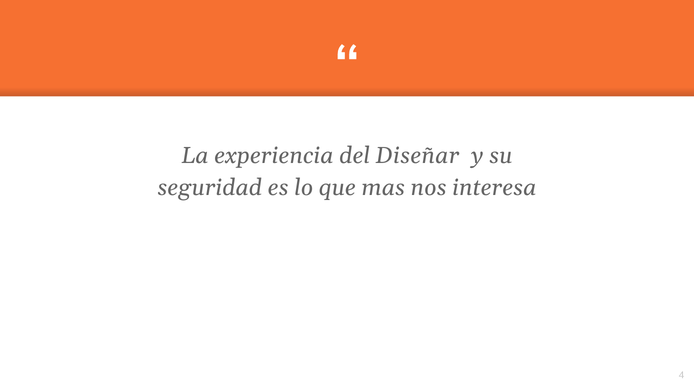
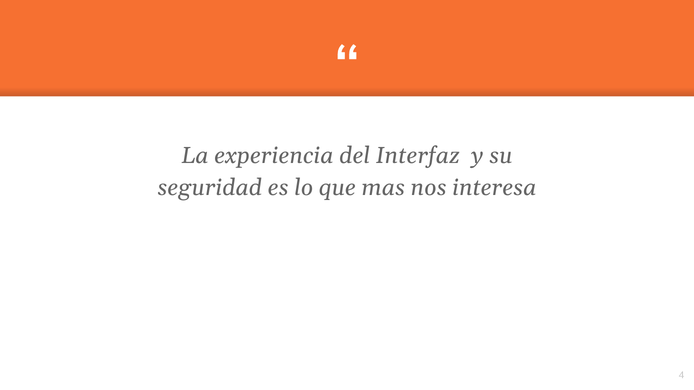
Diseñar: Diseñar -> Interfaz (417, 156)
